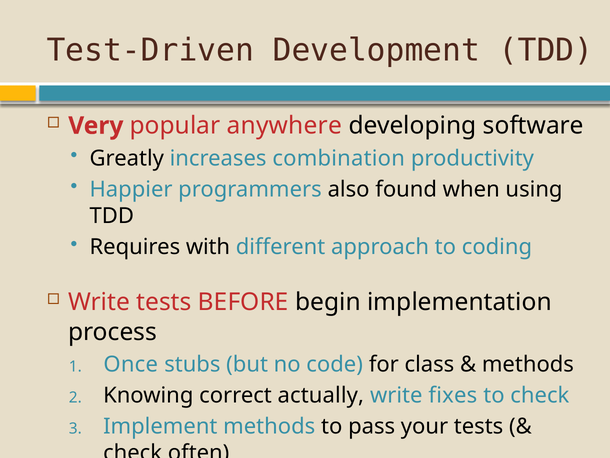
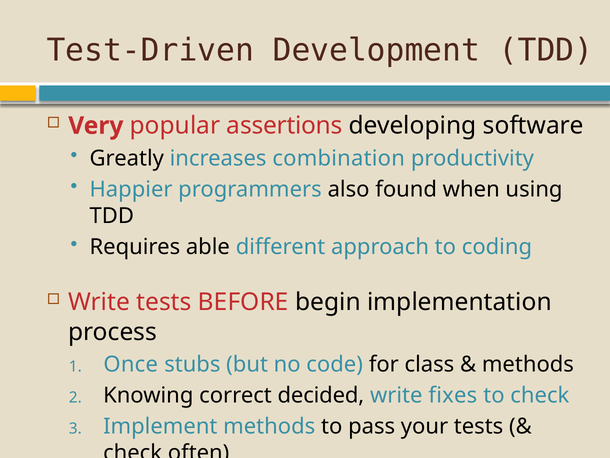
anywhere: anywhere -> assertions (285, 126)
with: with -> able (208, 247)
actually: actually -> decided (321, 395)
